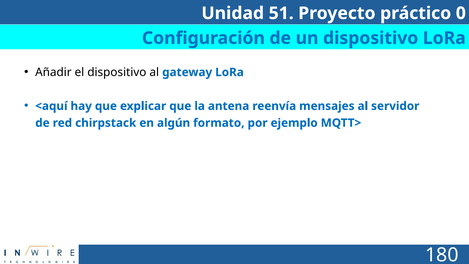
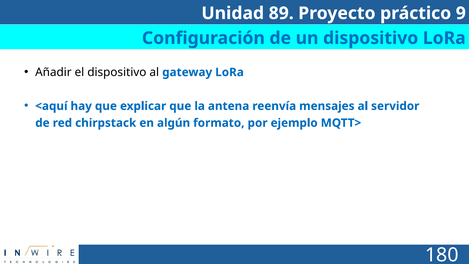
51: 51 -> 89 (281, 13)
0: 0 -> 9 (461, 13)
